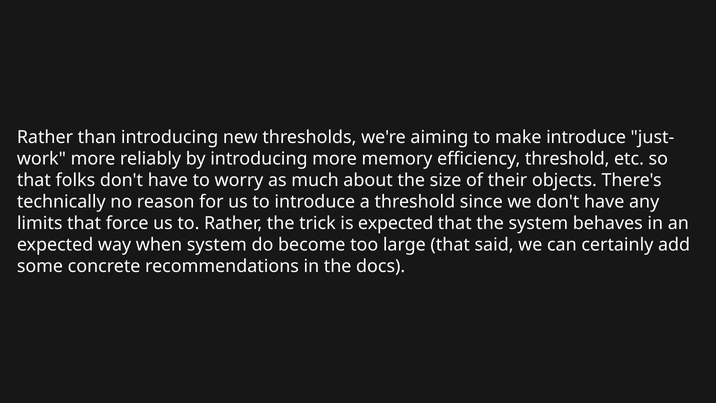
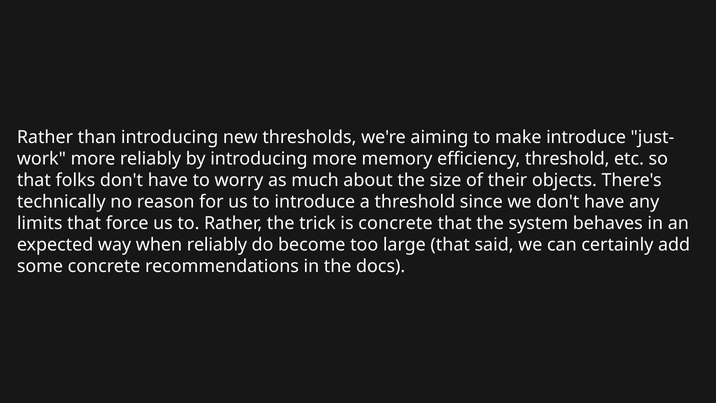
is expected: expected -> concrete (396, 223)
when system: system -> reliably (217, 245)
